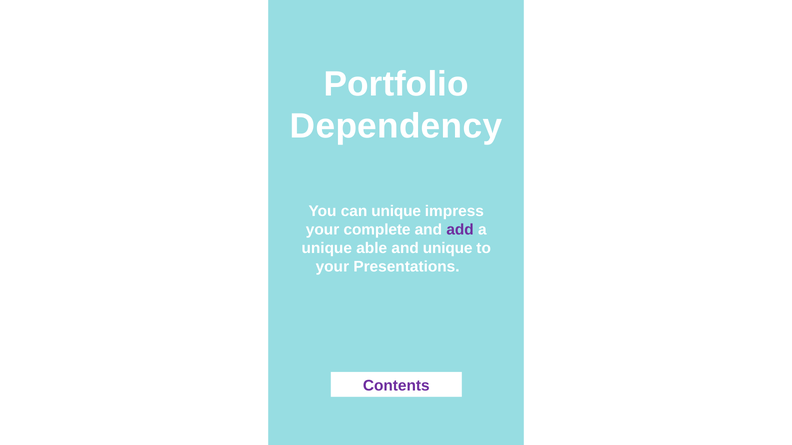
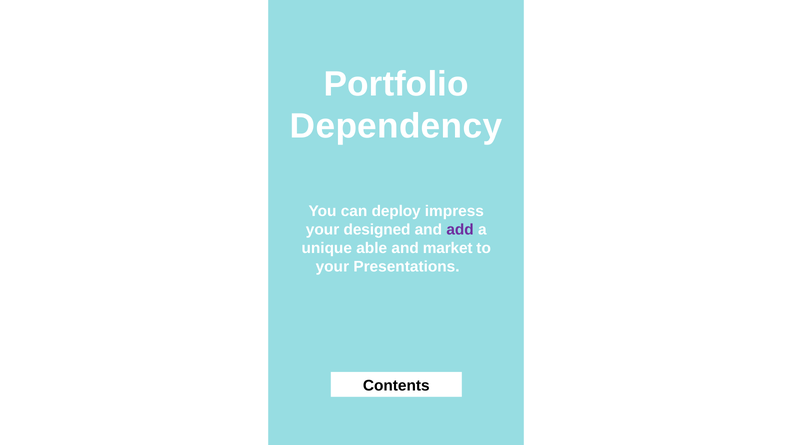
can unique: unique -> deploy (396, 211)
complete: complete -> designed (377, 230)
and unique: unique -> market (448, 248)
Contents colour: purple -> black (396, 386)
